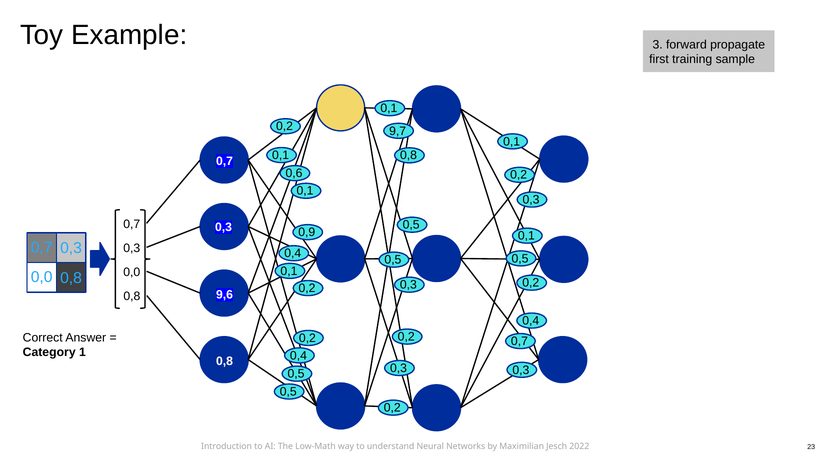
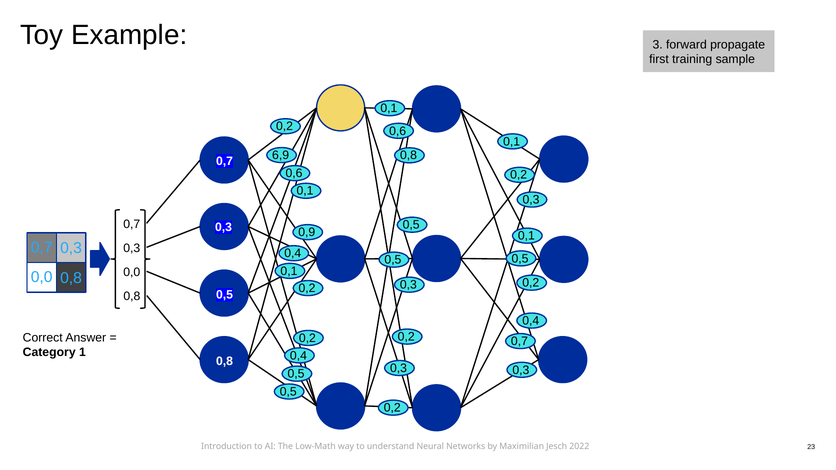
9,7: 9,7 -> 0,6 (398, 131)
0,1: 0,1 -> 6,9 (281, 155)
9,6: 9,6 -> 0,5 (225, 295)
